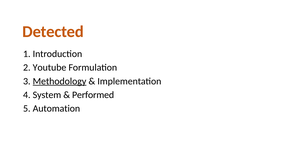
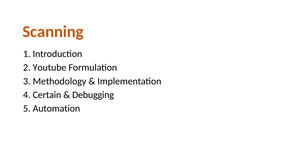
Detected: Detected -> Scanning (53, 32)
Methodology underline: present -> none (60, 81)
System: System -> Certain (47, 95)
Performed: Performed -> Debugging (93, 95)
